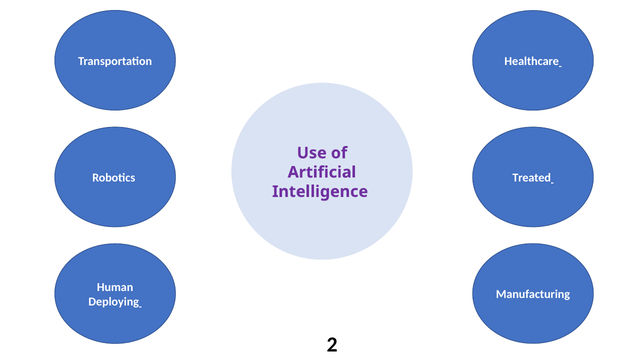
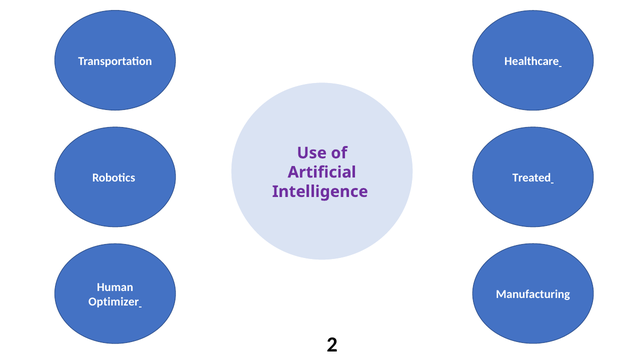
Deploying: Deploying -> Optimizer (114, 302)
